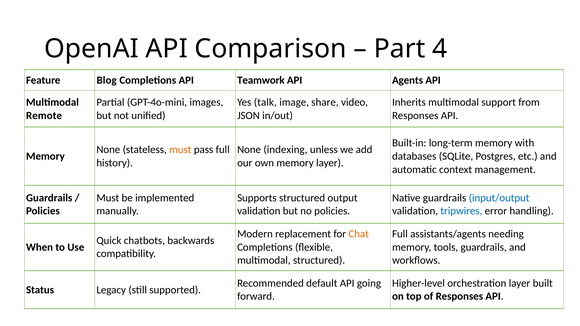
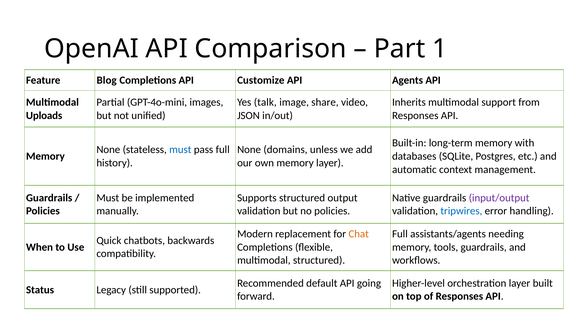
4: 4 -> 1 (440, 49)
Teamwork: Teamwork -> Customize (261, 80)
Remote: Remote -> Uploads (44, 116)
must colour: orange -> blue (180, 150)
indexing: indexing -> domains (285, 150)
input/output colour: blue -> purple (499, 198)
